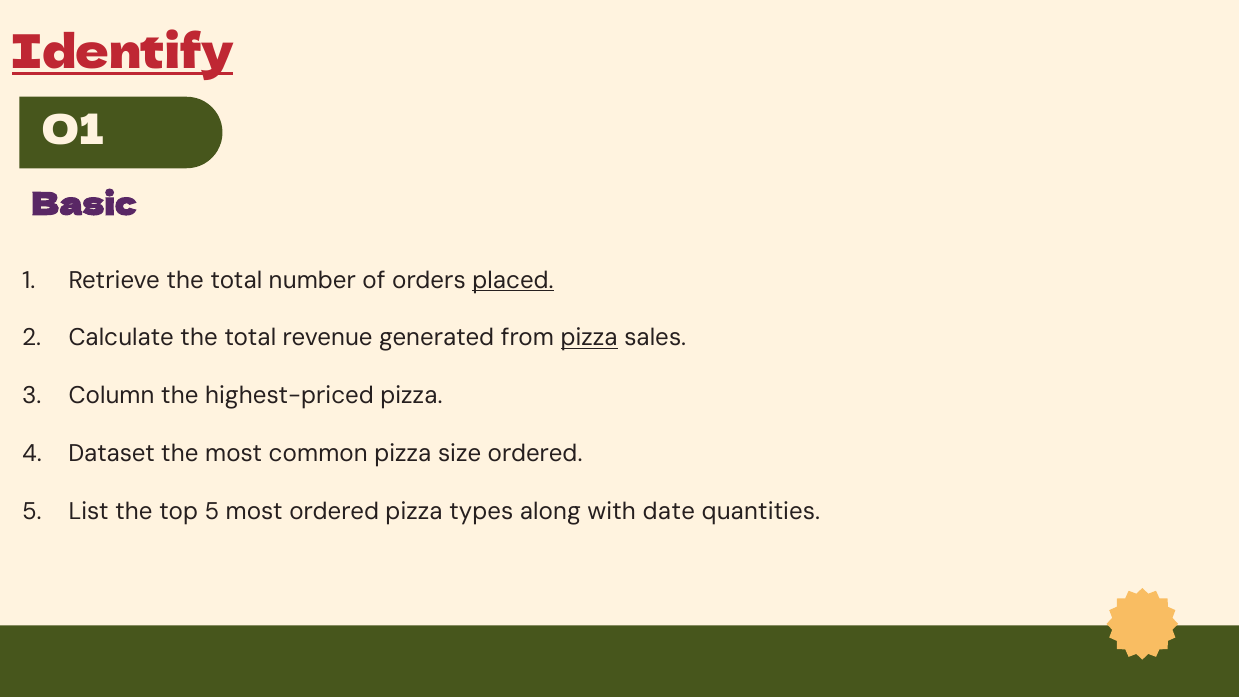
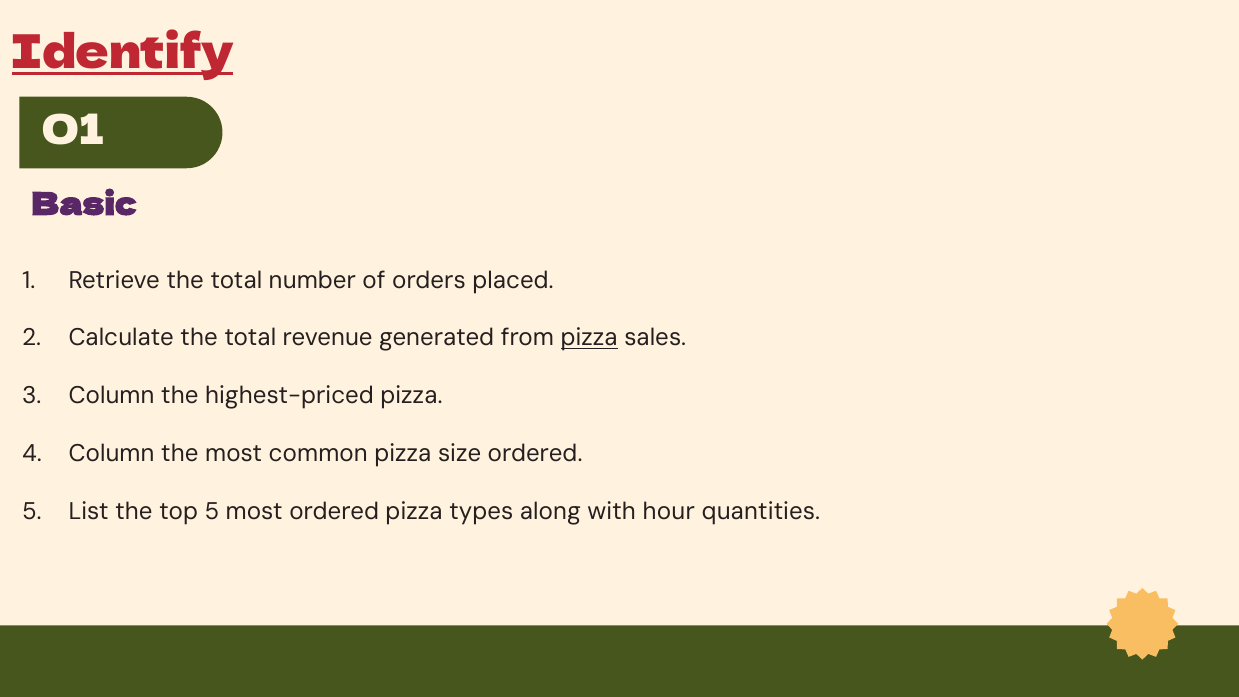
placed underline: present -> none (513, 280)
Dataset: Dataset -> Column (112, 454)
date: date -> hour (669, 512)
